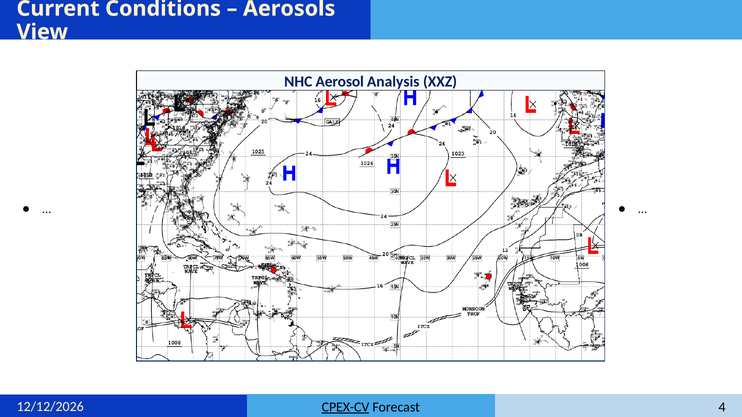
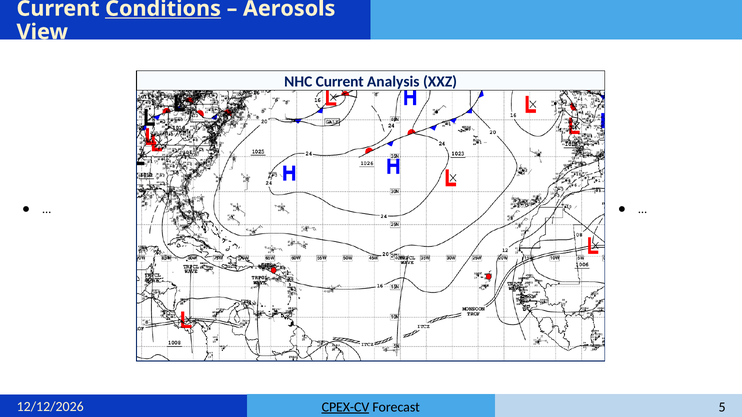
Conditions underline: none -> present (163, 9)
NHC Aerosol: Aerosol -> Current (340, 82)
4: 4 -> 5 (722, 407)
